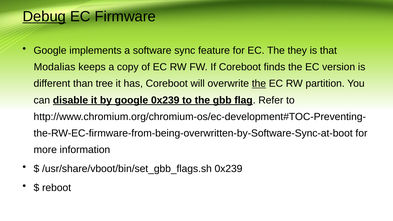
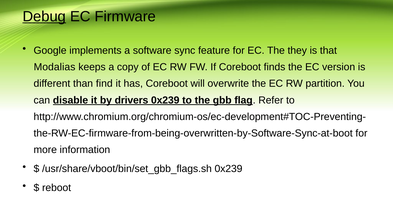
tree: tree -> find (104, 84)
the underline: present -> none (259, 84)
by google: google -> drivers (131, 100)
